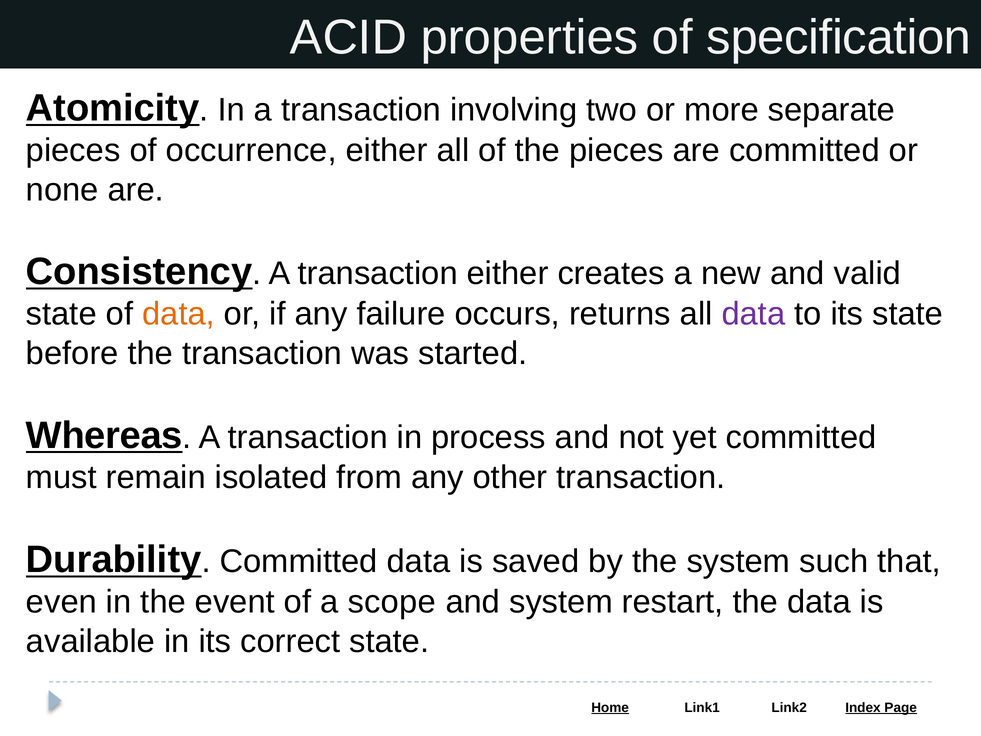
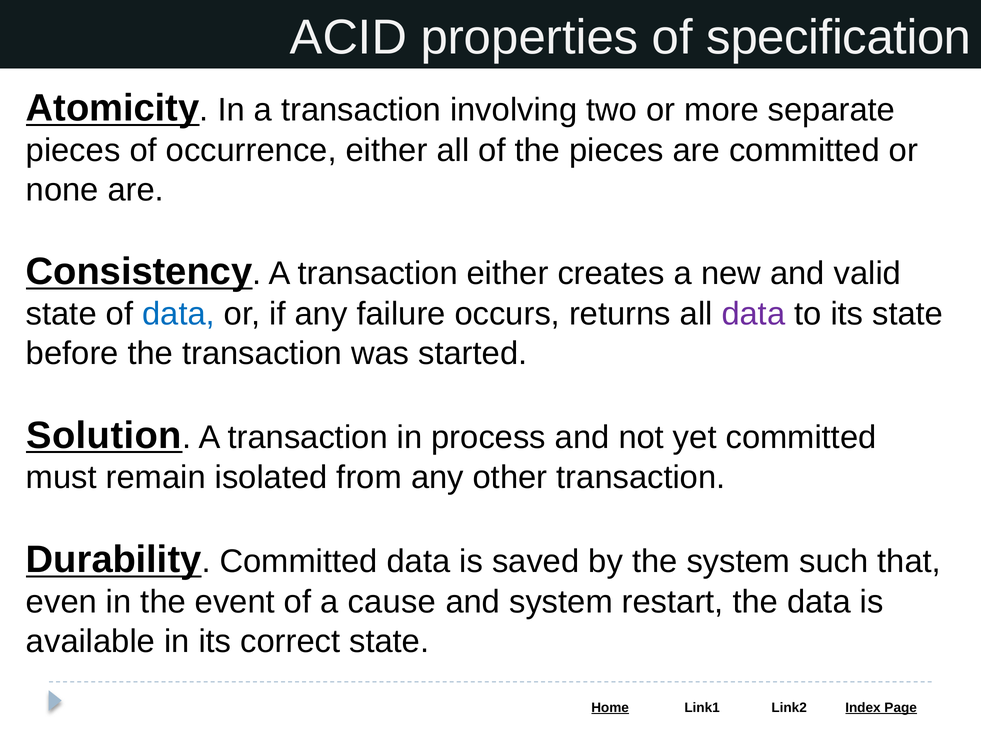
data colour: orange -> blue (179, 314)
Whereas: Whereas -> Solution (104, 435)
scope: scope -> cause (392, 602)
